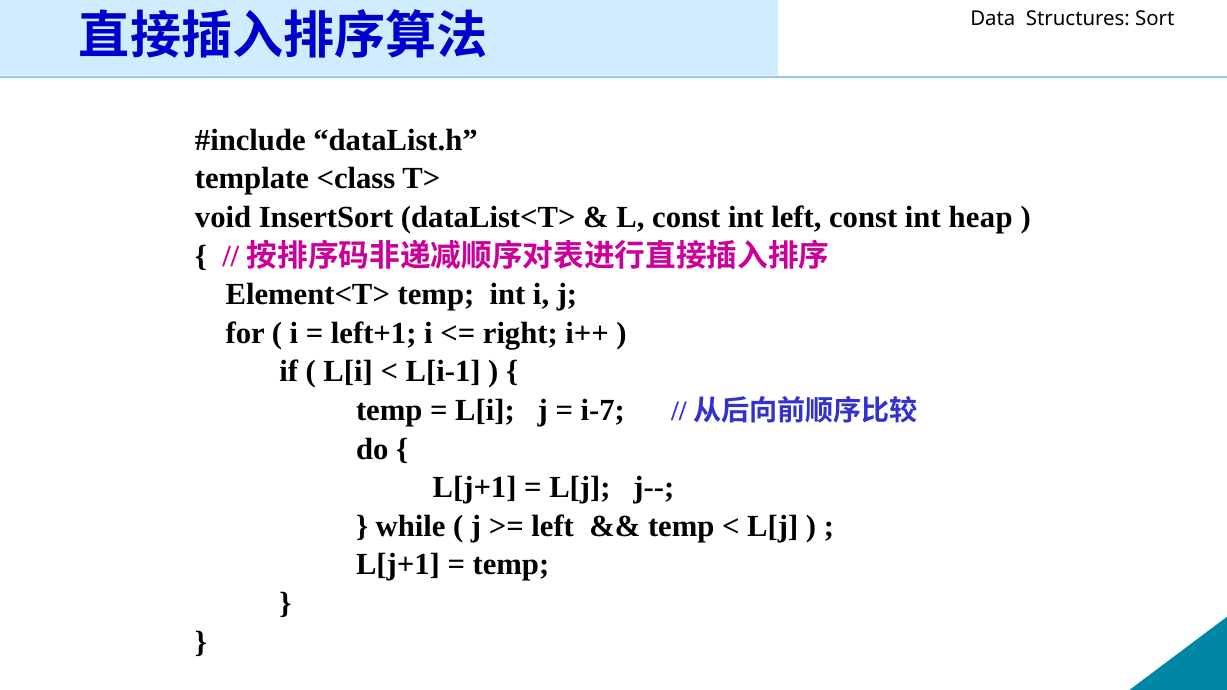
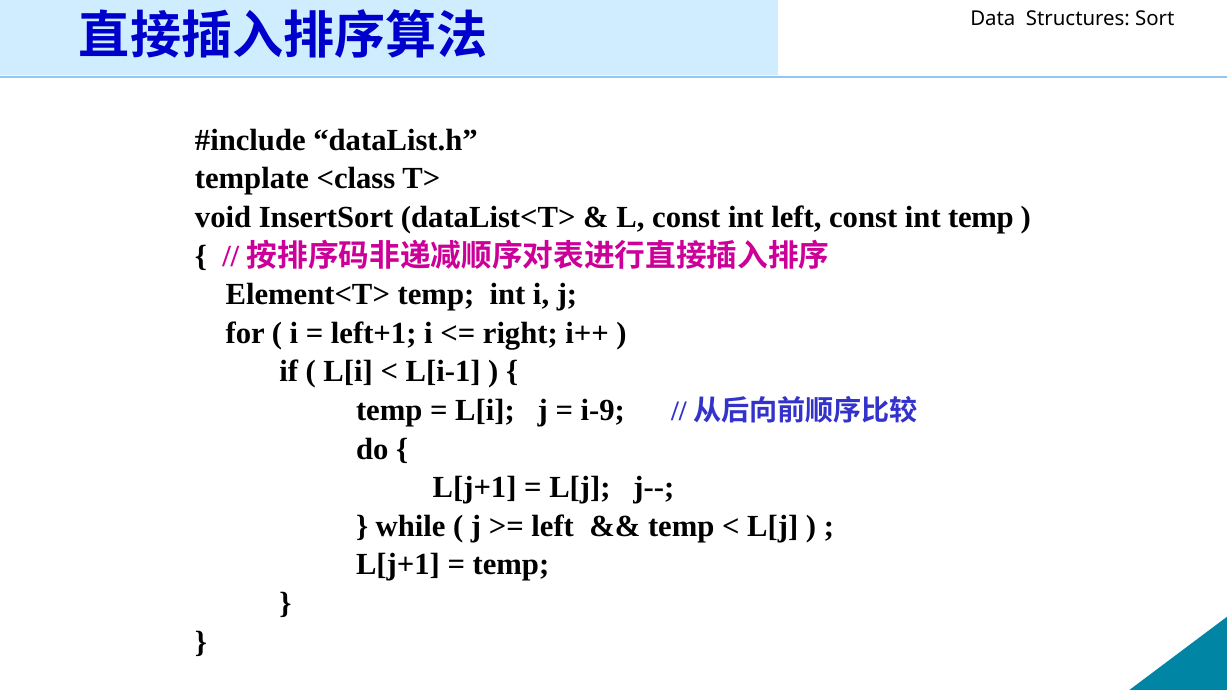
int heap: heap -> temp (981, 217)
i-7: i-7 -> i-9 (603, 410)
